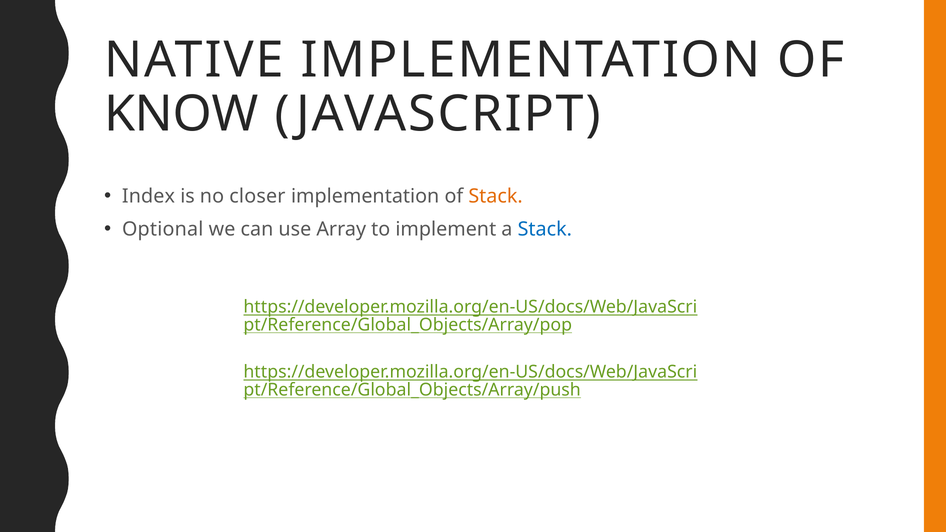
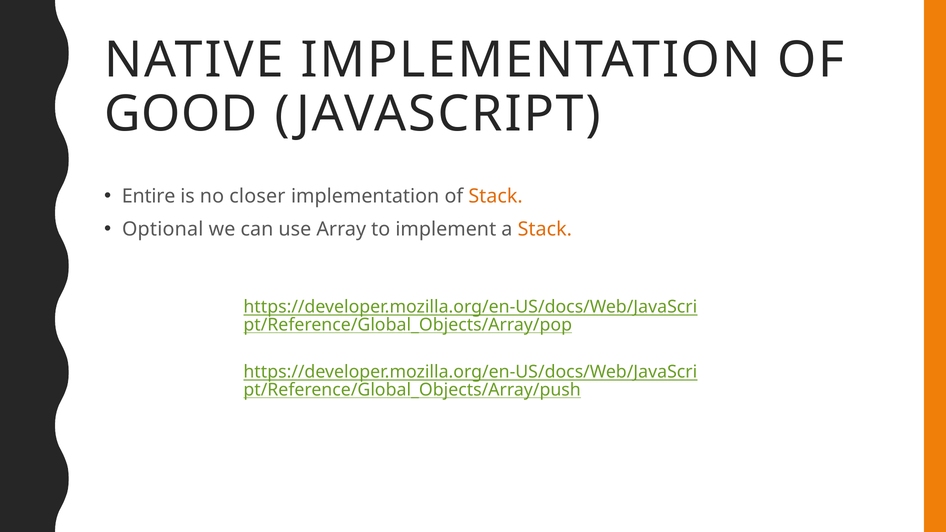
KNOW: KNOW -> GOOD (181, 114)
Index: Index -> Entire (149, 196)
Stack colour: blue -> orange (545, 229)
